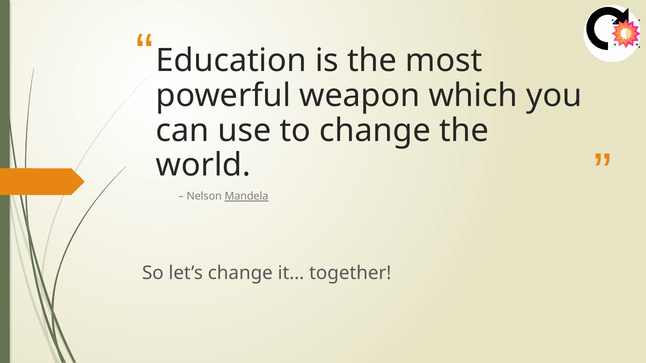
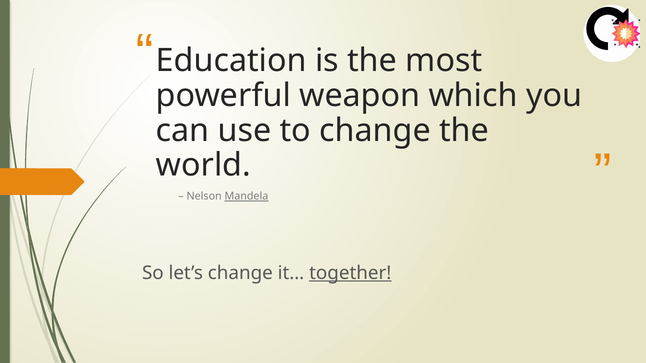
together underline: none -> present (350, 273)
